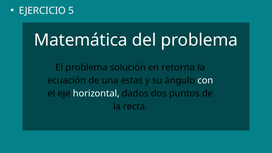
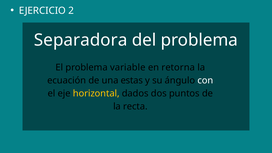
5: 5 -> 2 (71, 11)
Matemática: Matemática -> Separadora (81, 40)
solución: solución -> variable (128, 67)
horizontal colour: white -> yellow (96, 93)
